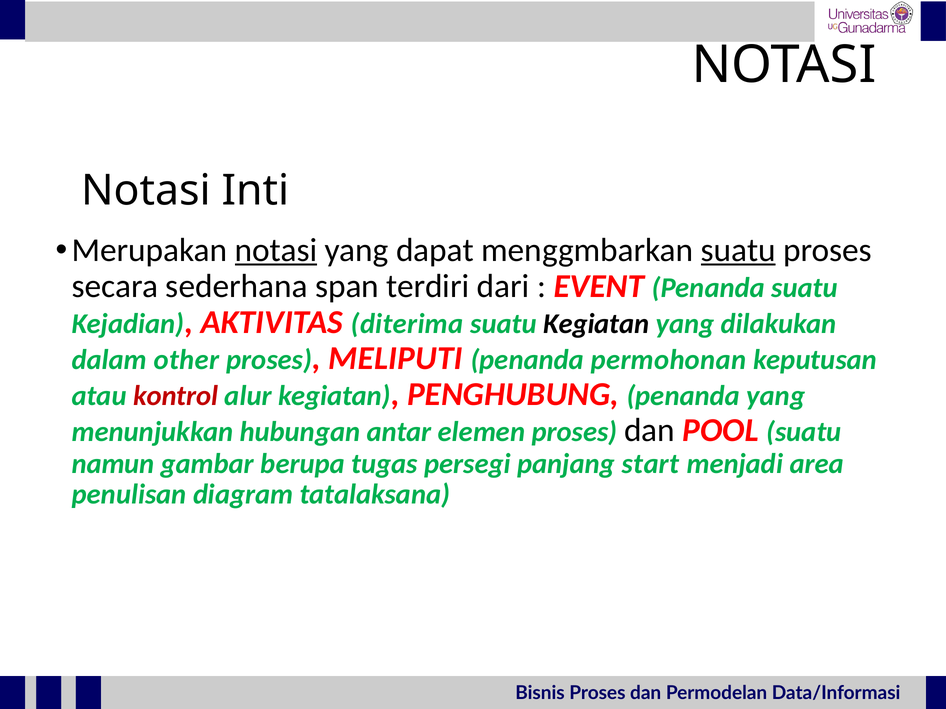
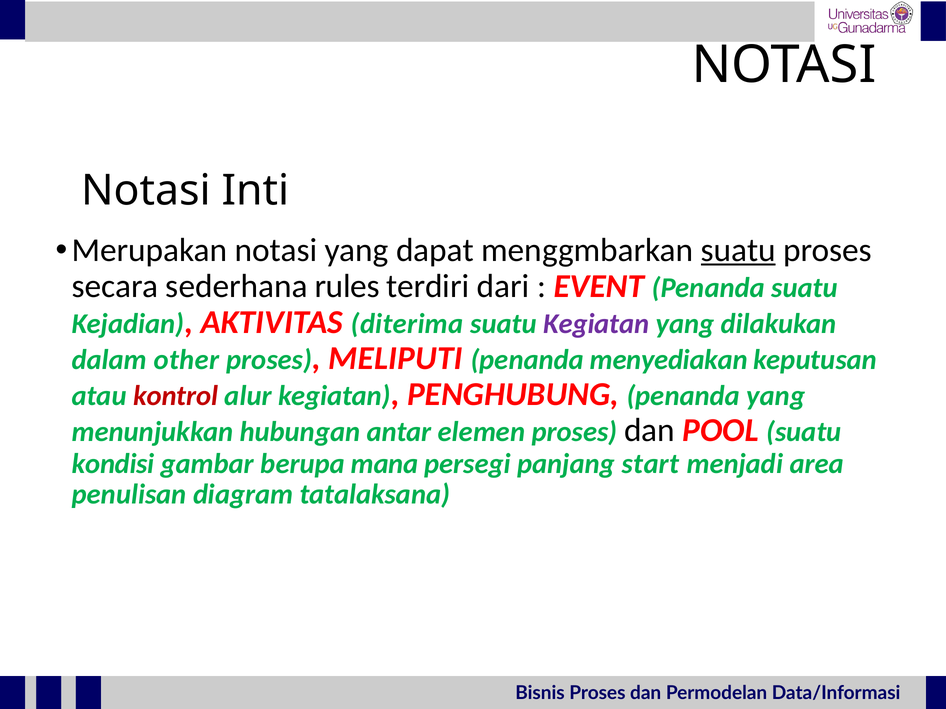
notasi underline: present -> none (276, 251)
span: span -> rules (347, 287)
Kegiatan colour: black -> purple (596, 324)
permohonan: permohonan -> menyediakan (669, 360)
namun: namun -> kondisi (113, 464)
tugas: tugas -> mana (385, 464)
